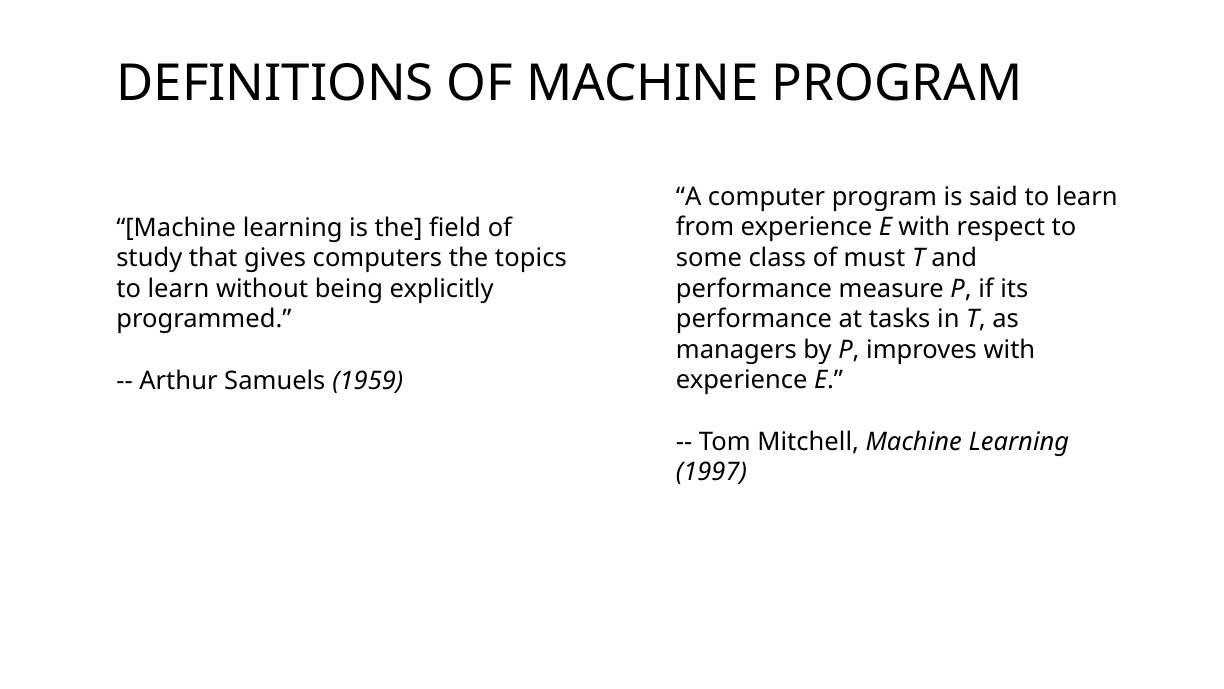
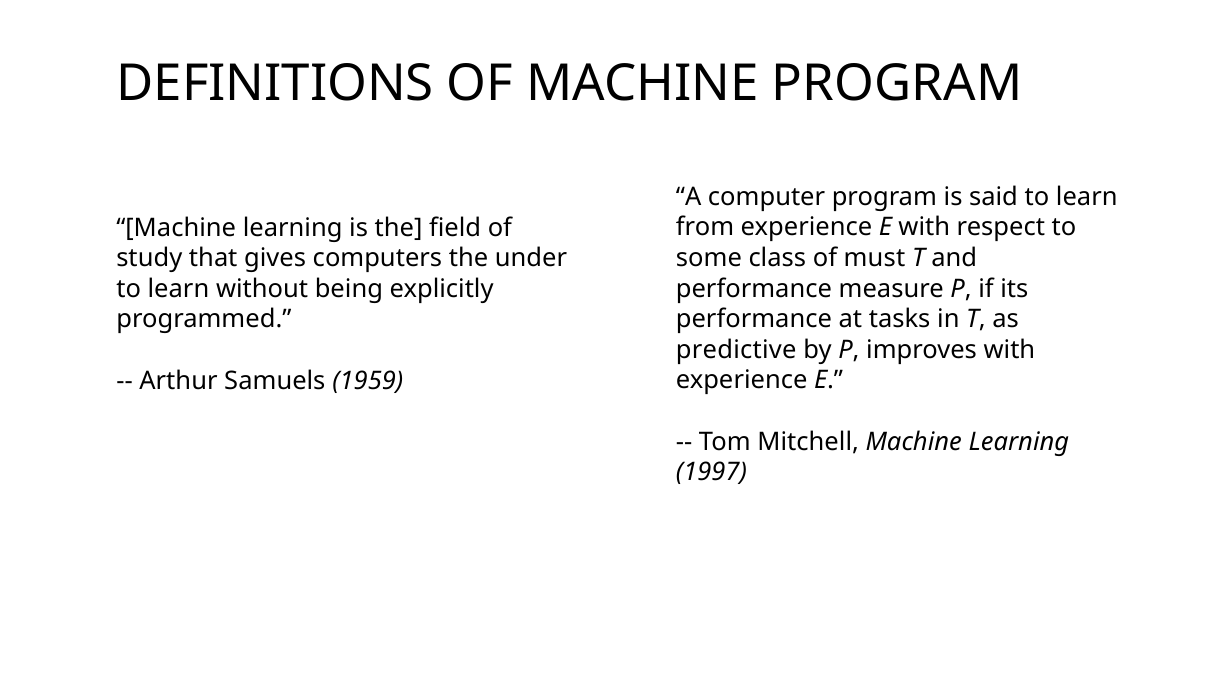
topics: topics -> under (531, 258)
managers: managers -> predictive (736, 350)
